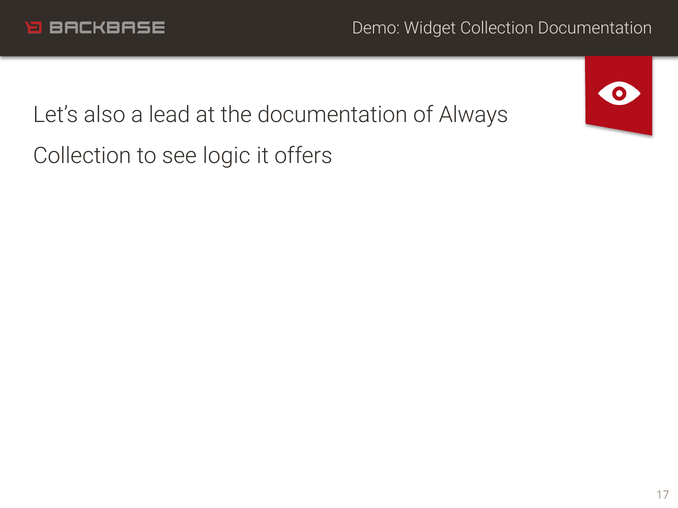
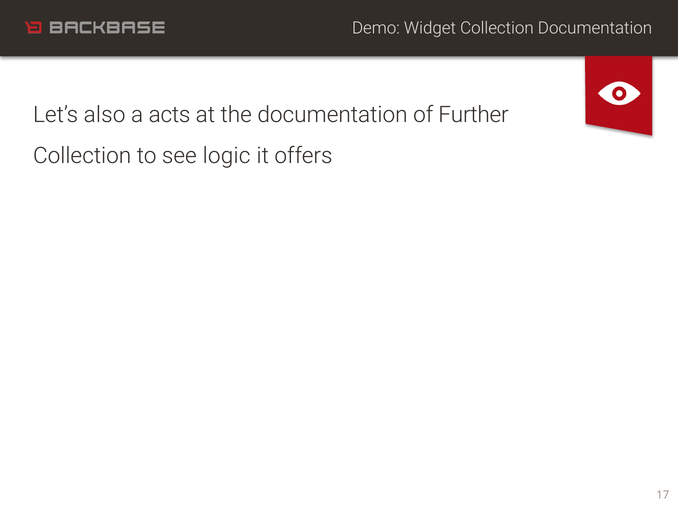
lead: lead -> acts (170, 115)
Always: Always -> Further (474, 115)
